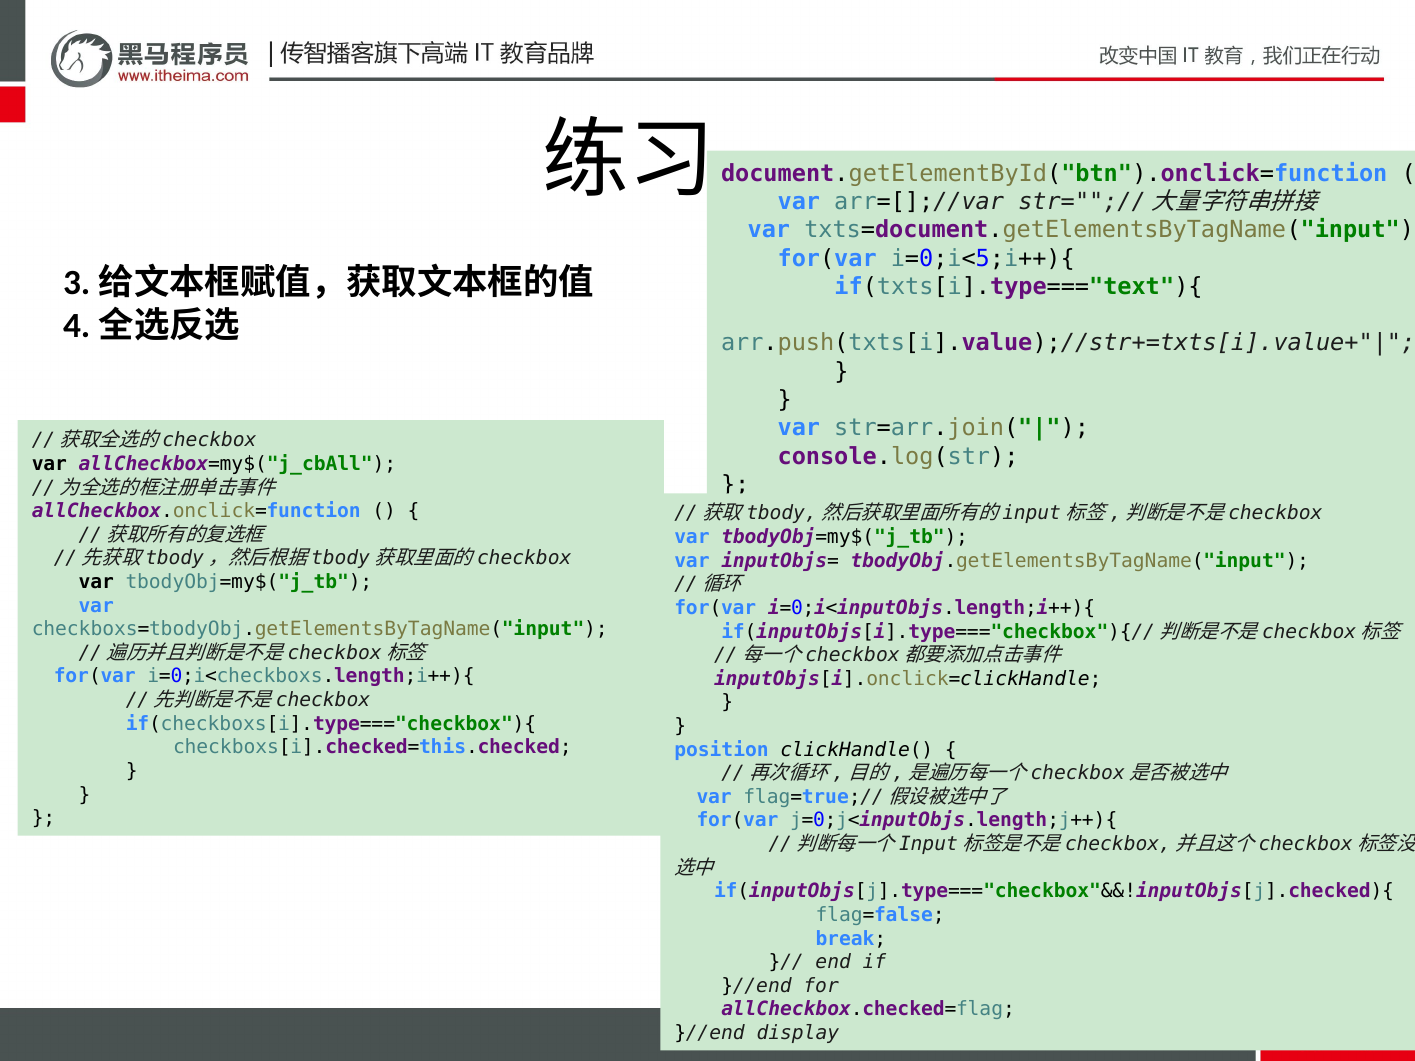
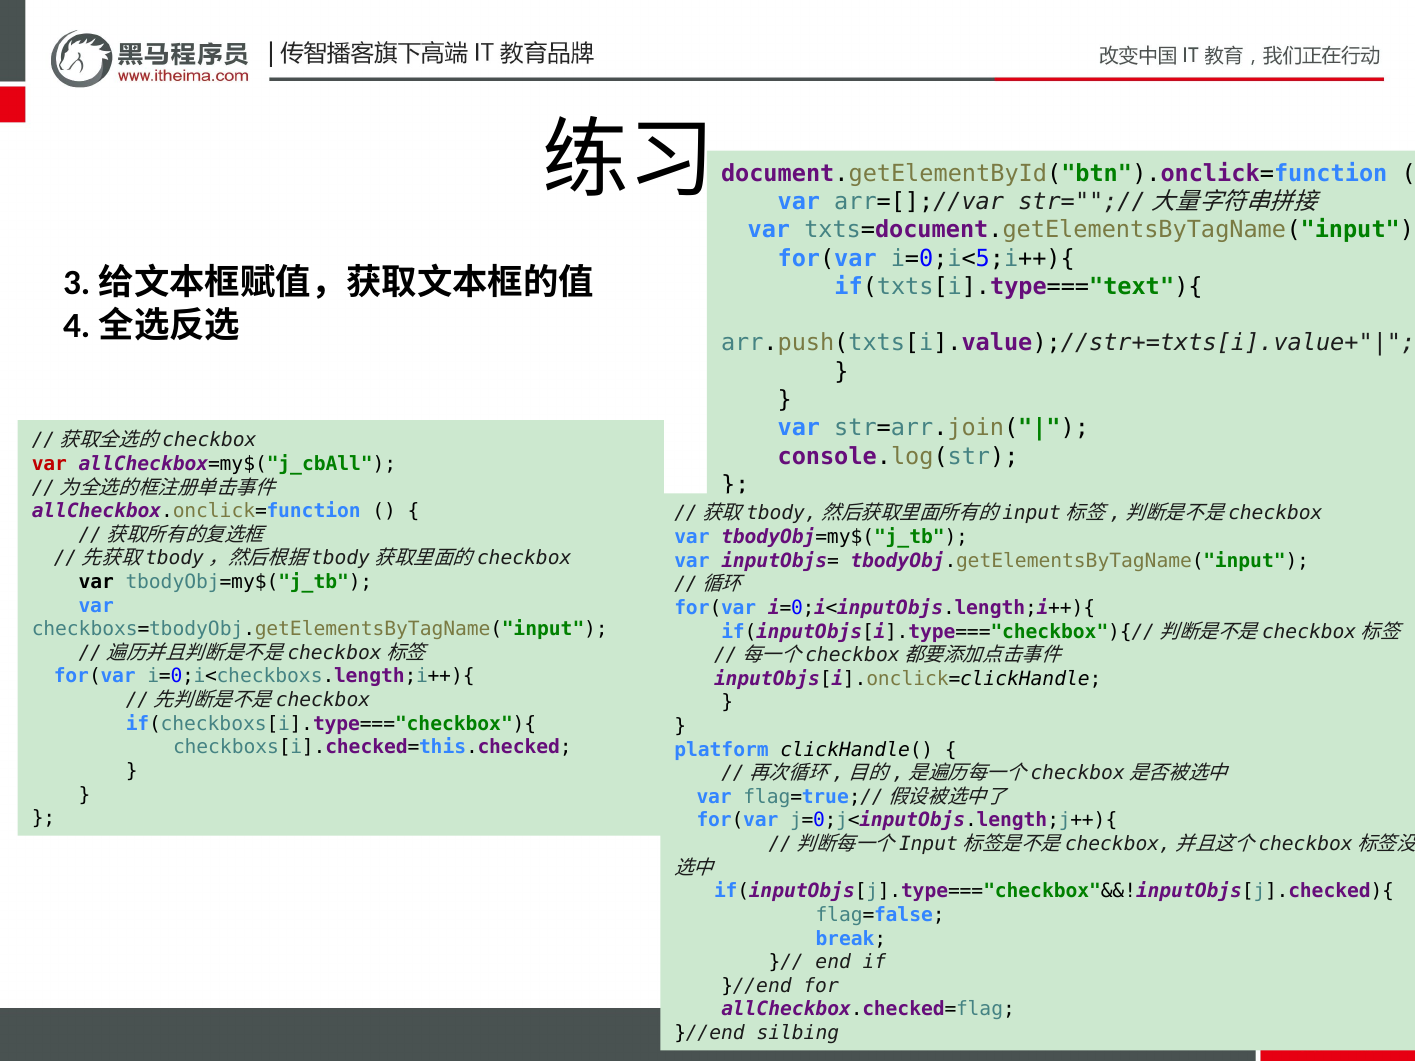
var colour: black -> red (49, 464)
position: position -> platform (722, 750)
display: display -> silbing (798, 1033)
